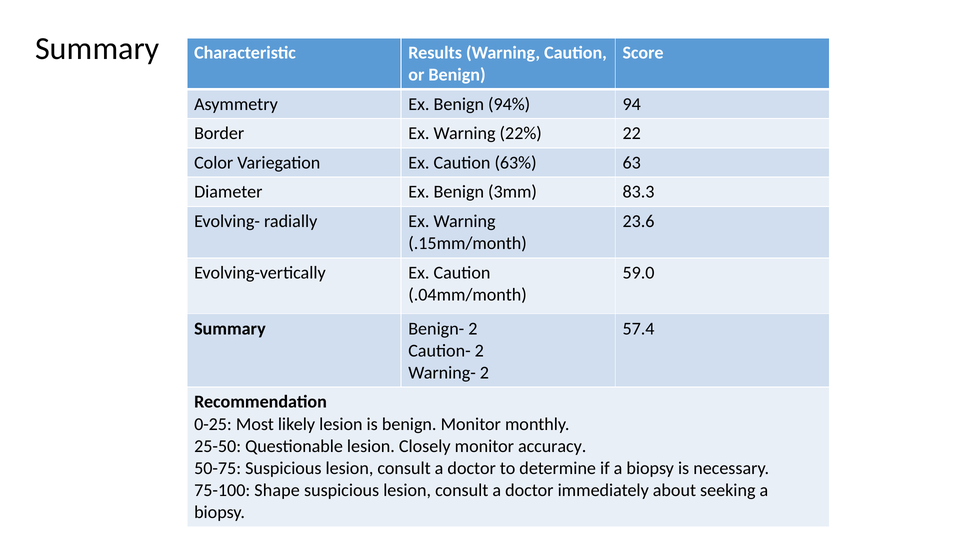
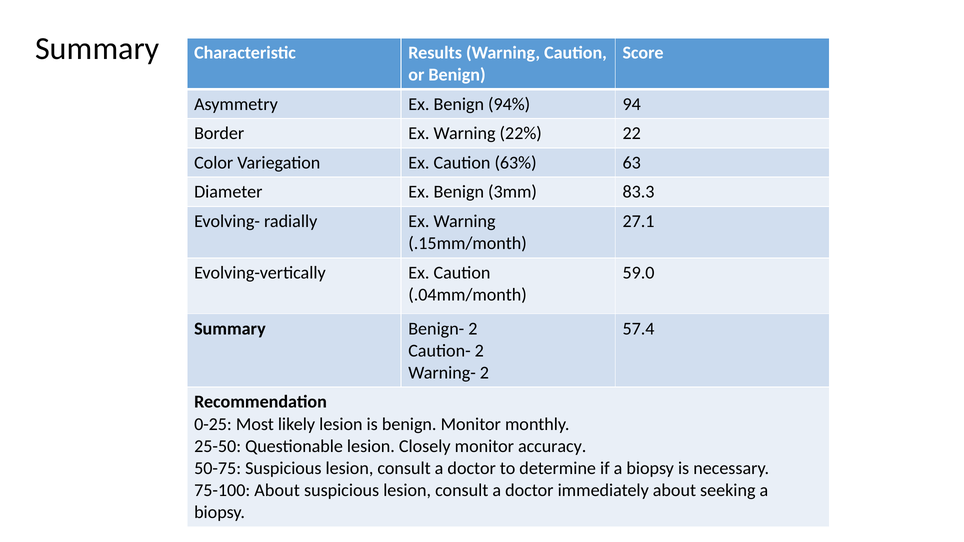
23.6: 23.6 -> 27.1 (639, 221)
75-100 Shape: Shape -> About (277, 490)
